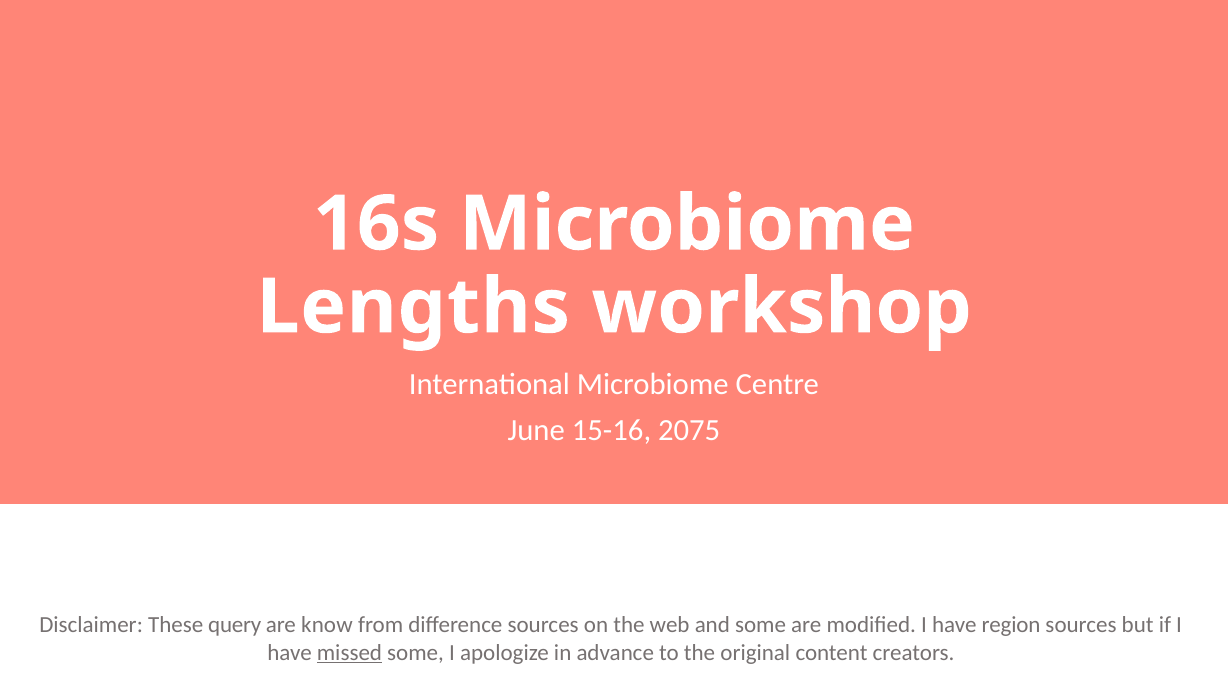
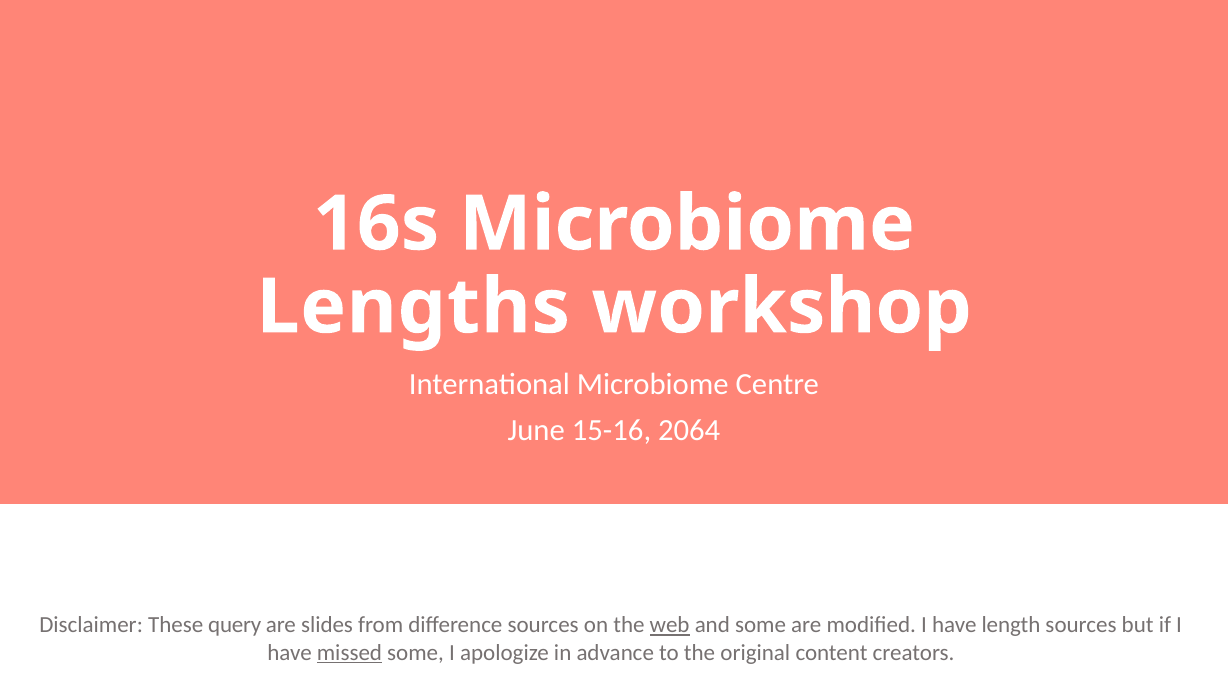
2075: 2075 -> 2064 (689, 430)
know: know -> slides (327, 625)
web underline: none -> present (670, 625)
region: region -> length (1011, 625)
